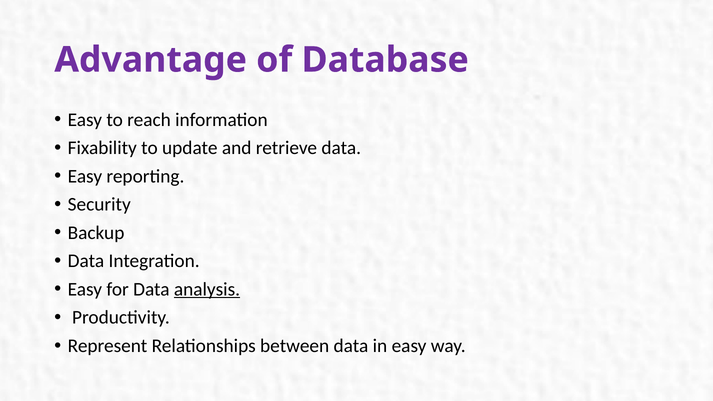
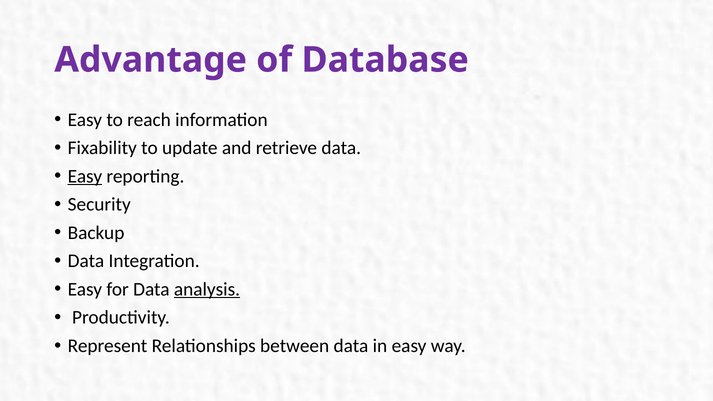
Easy underline: none -> present (85, 176)
